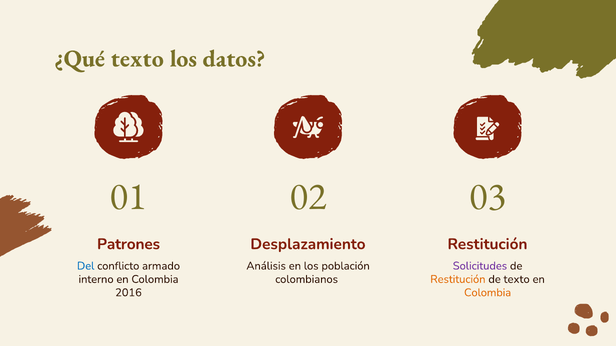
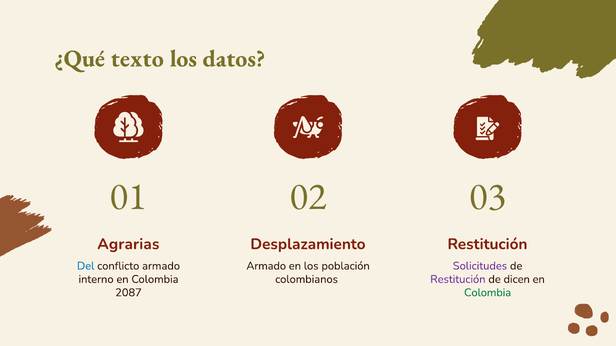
Patrones: Patrones -> Agrarias (128, 244)
Análisis: Análisis -> Armado (266, 266)
Restitución colour: orange -> purple (458, 280)
de texto: texto -> dicen (517, 280)
2016: 2016 -> 2087 (128, 293)
Colombia colour: orange -> green (488, 293)
